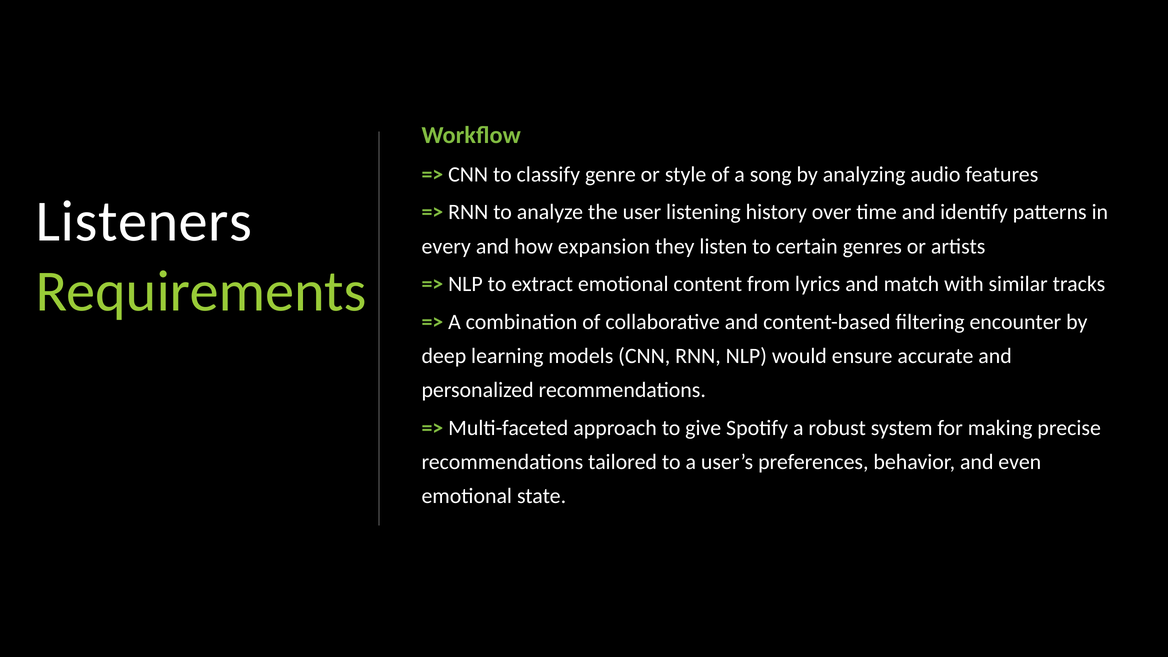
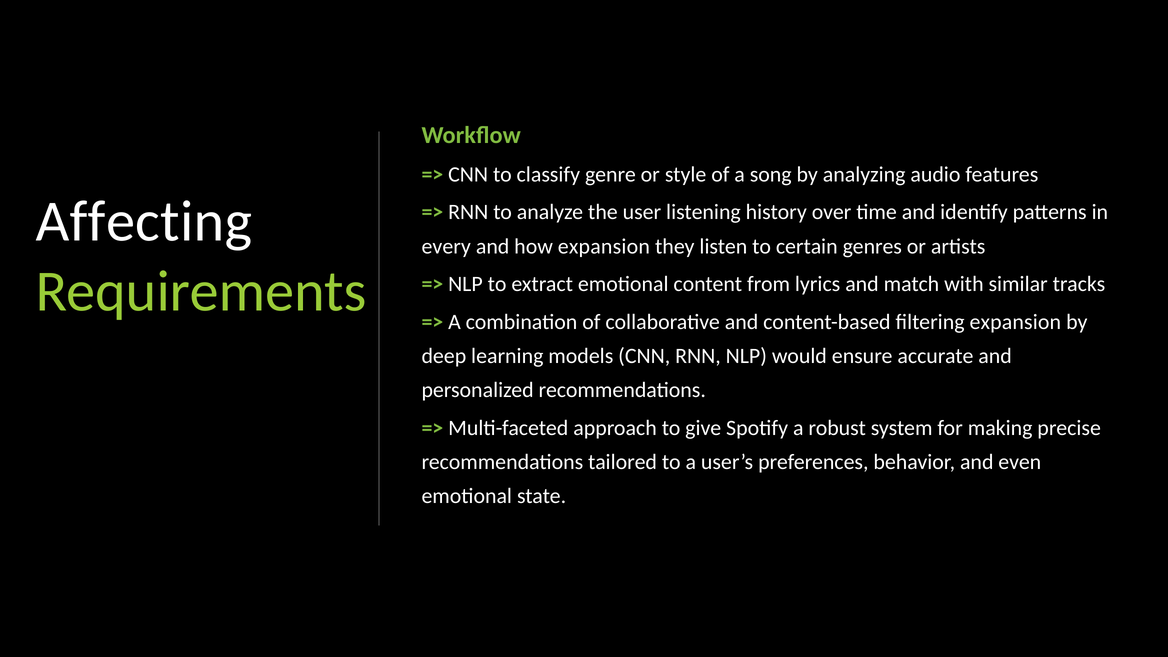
Listeners: Listeners -> Affecting (144, 222)
filtering encounter: encounter -> expansion (1015, 322)
